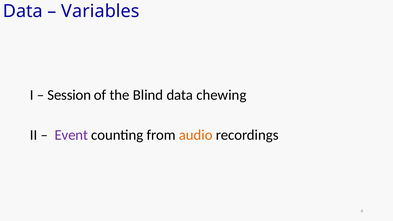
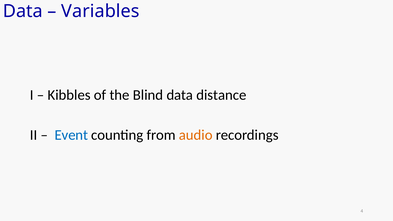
Session: Session -> Kibbles (69, 95)
chewing: chewing -> distance (221, 95)
Event colour: purple -> blue (71, 135)
